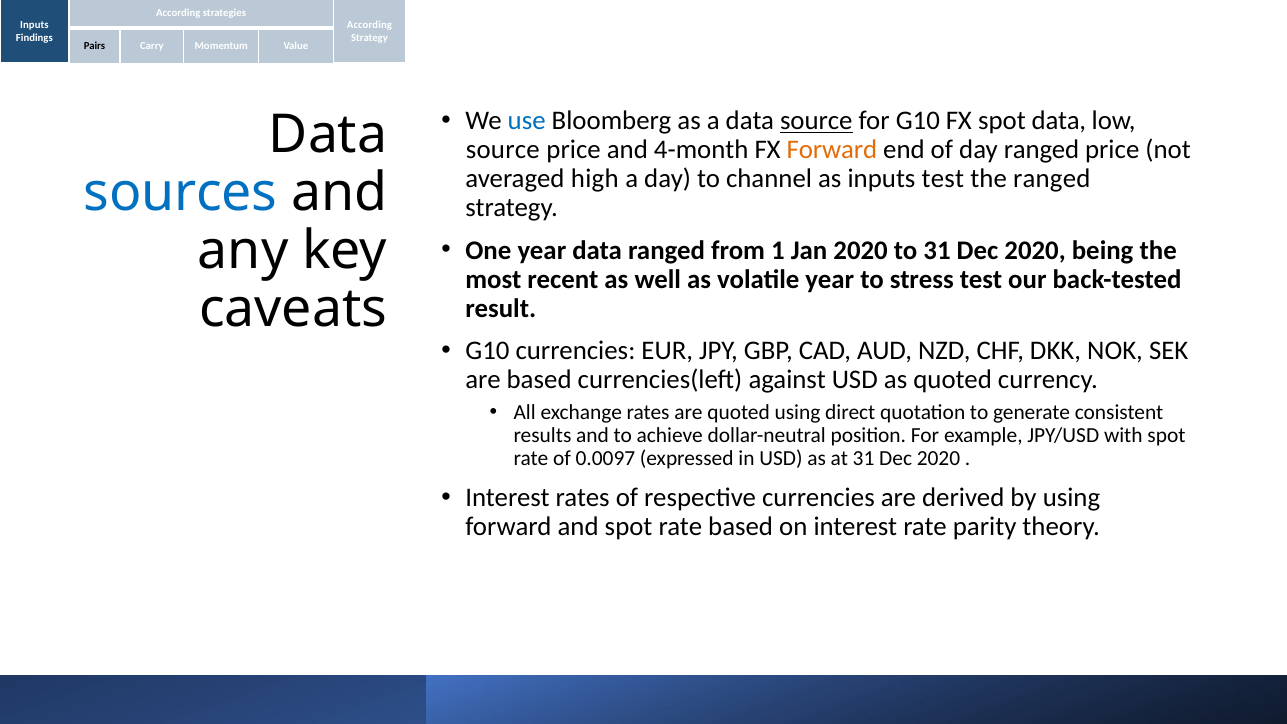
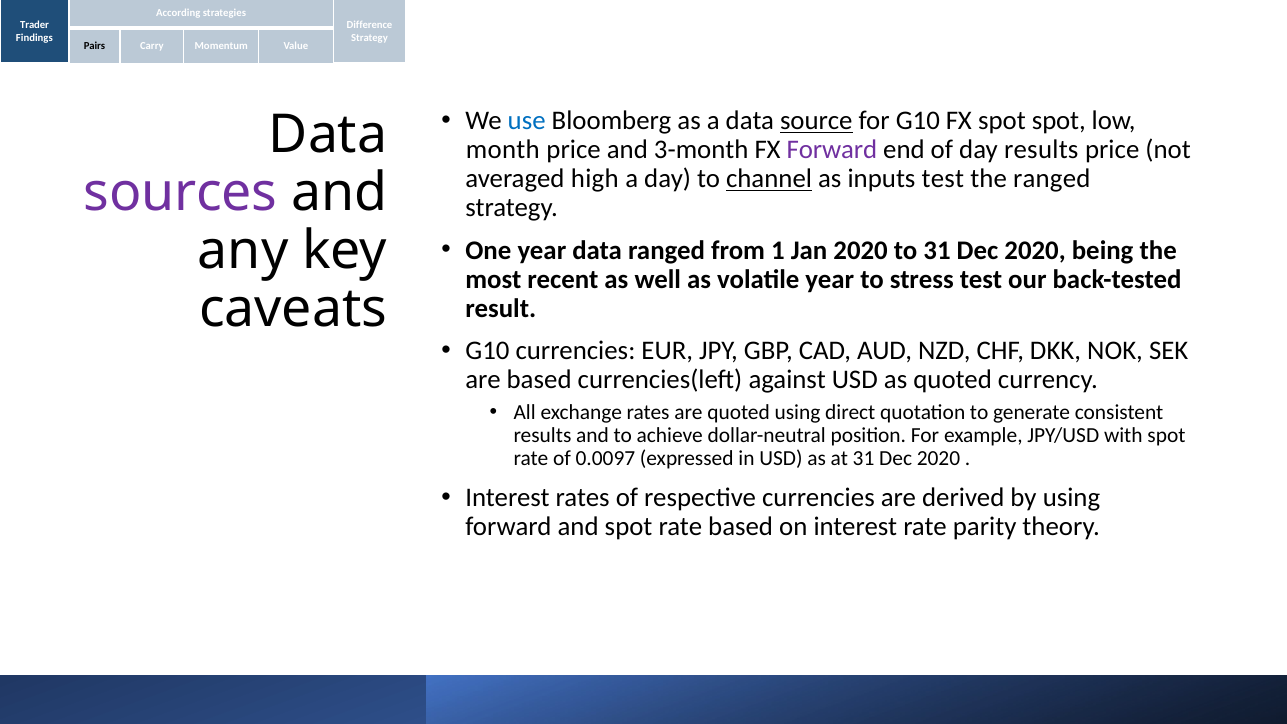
Inputs: Inputs -> Trader (35, 25)
According: According -> Difference (370, 25)
spot data: data -> spot (1059, 121)
source: source -> month (503, 150)
4-month: 4-month -> 3-month (701, 150)
Forward colour: orange -> purple (832, 150)
day ranged: ranged -> results (1041, 150)
channel underline: none -> present (769, 179)
sources colour: blue -> purple (181, 193)
